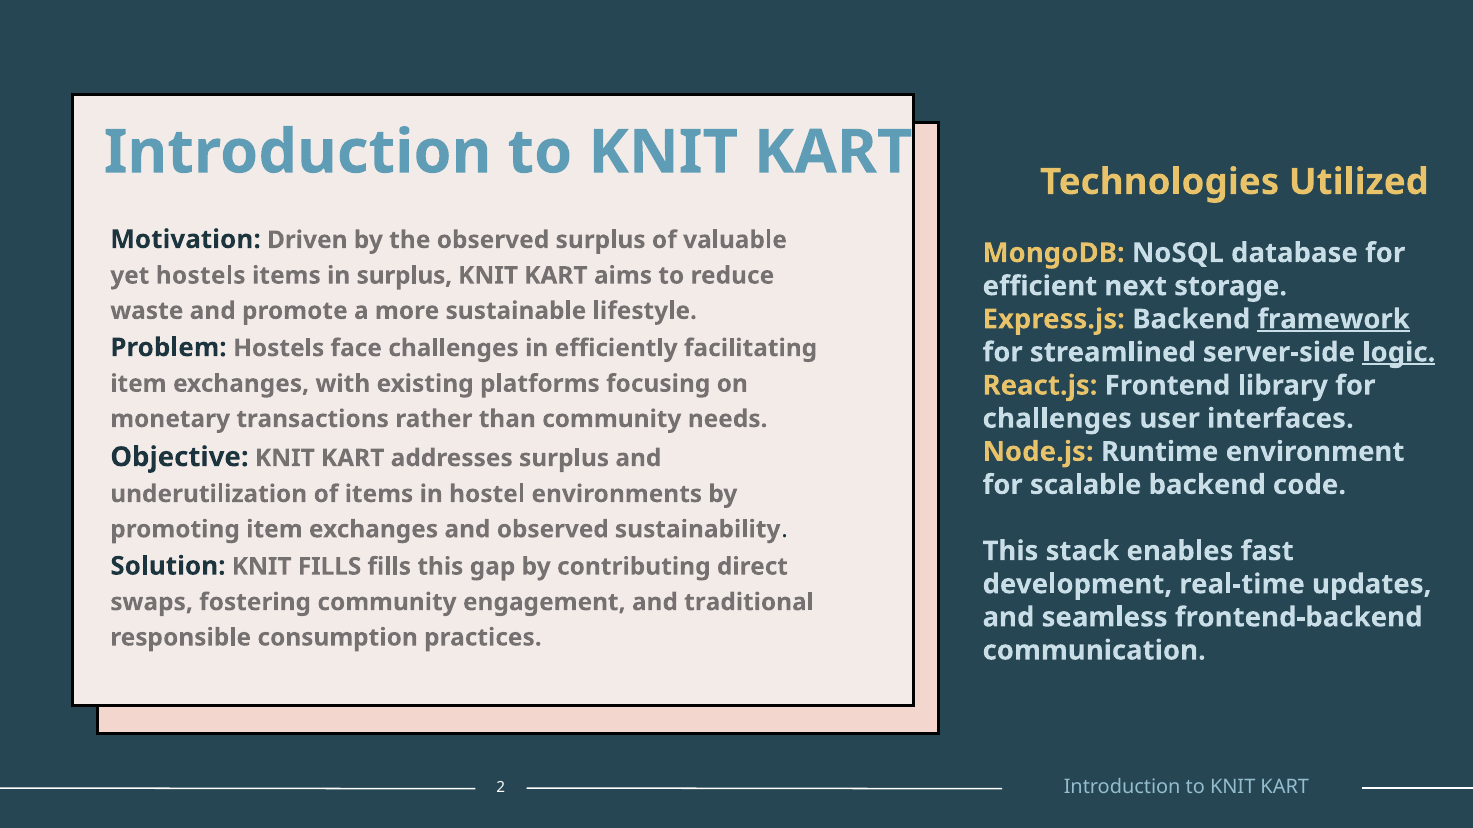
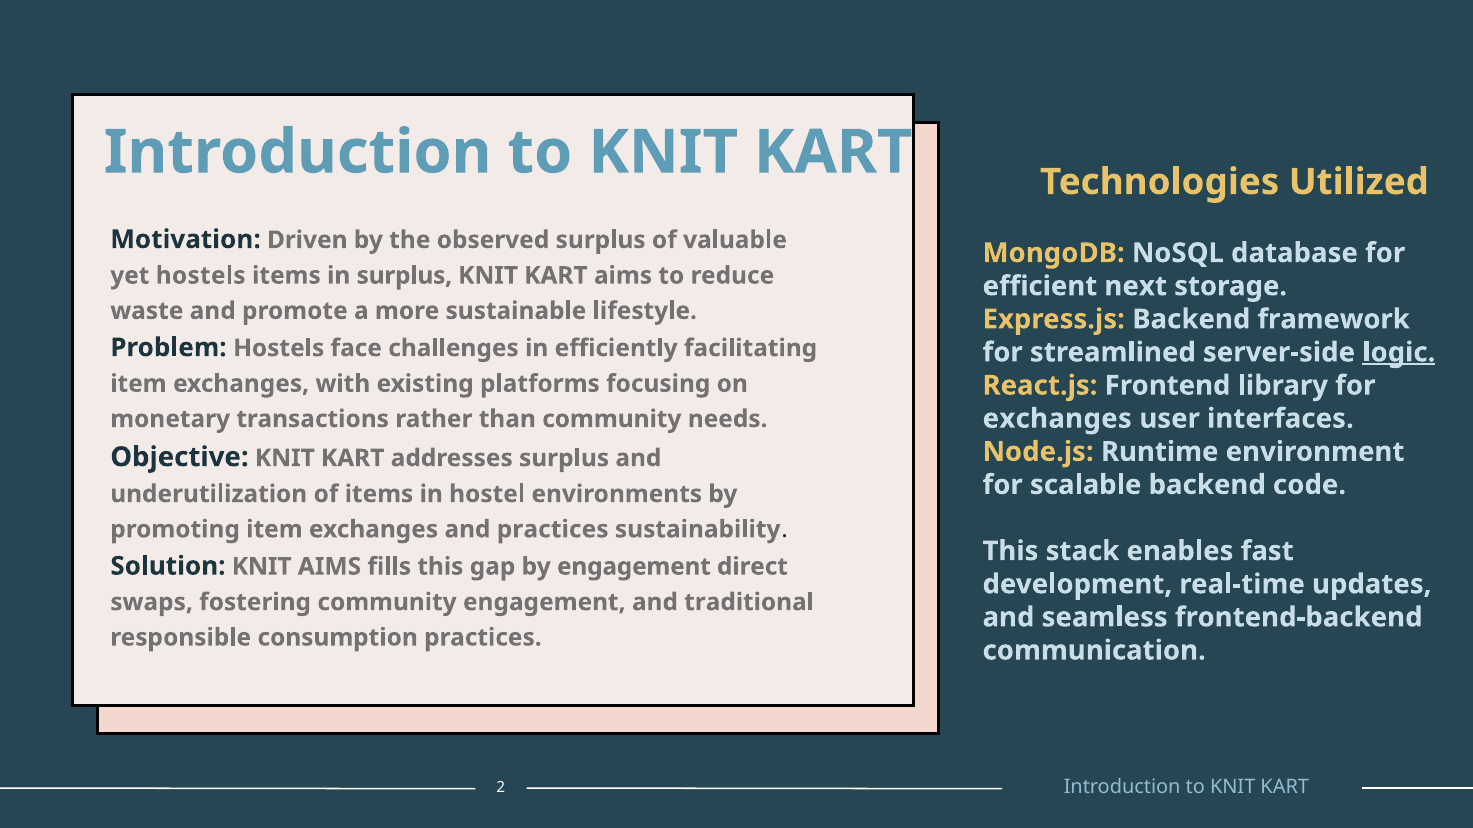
framework underline: present -> none (1334, 319)
challenges: challenges -> exchanges (1057, 419)
and observed: observed -> practices (553, 530)
KNIT FILLS: FILLS -> AIMS (330, 567)
by contributing: contributing -> engagement (634, 567)
